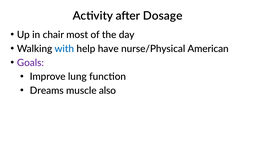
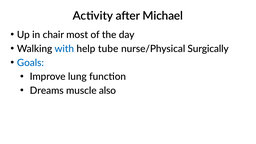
Dosage: Dosage -> Michael (163, 16)
have: have -> tube (108, 49)
American: American -> Surgically (208, 49)
Goals colour: purple -> blue (30, 63)
